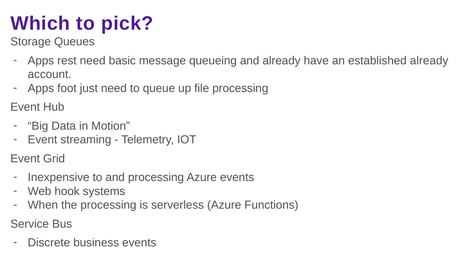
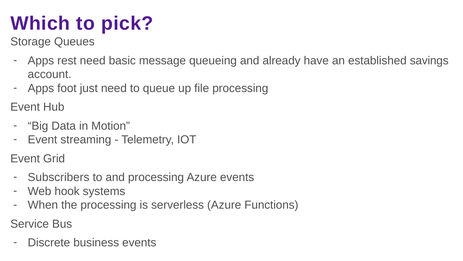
established already: already -> savings (429, 60)
Inexpensive: Inexpensive -> Subscribers (59, 177)
